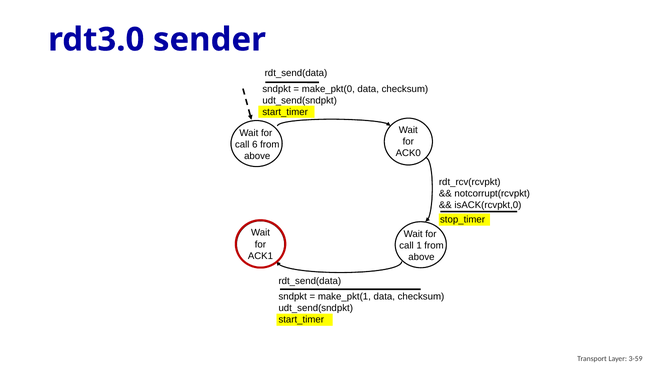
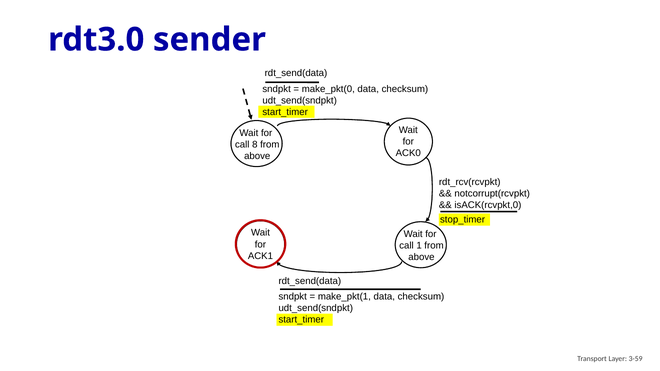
6: 6 -> 8 (255, 145)
